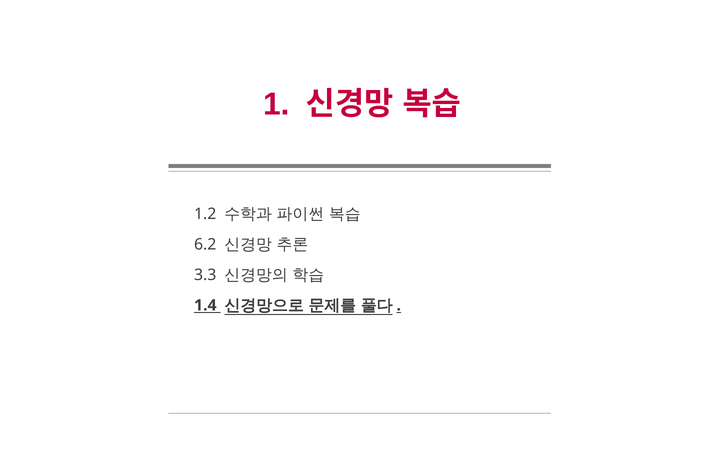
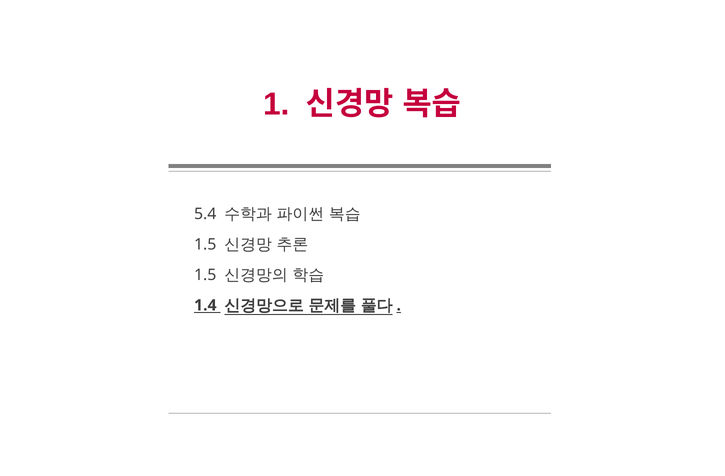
1.2: 1.2 -> 5.4 (205, 214)
6.2: 6.2 -> 1.5 (205, 245)
3.3: 3.3 -> 1.5 (205, 275)
